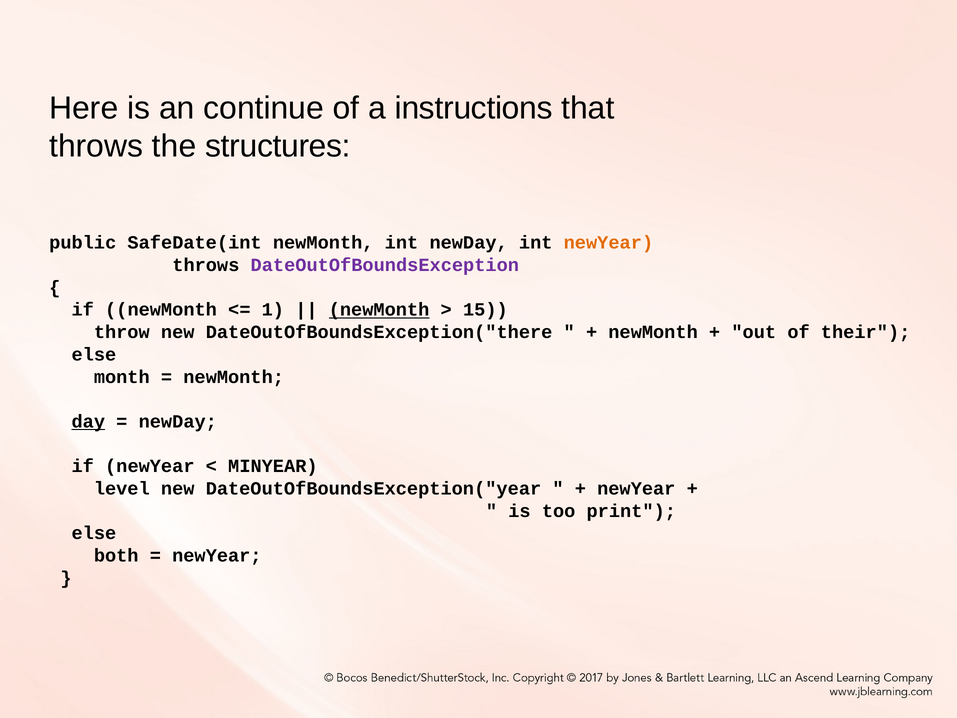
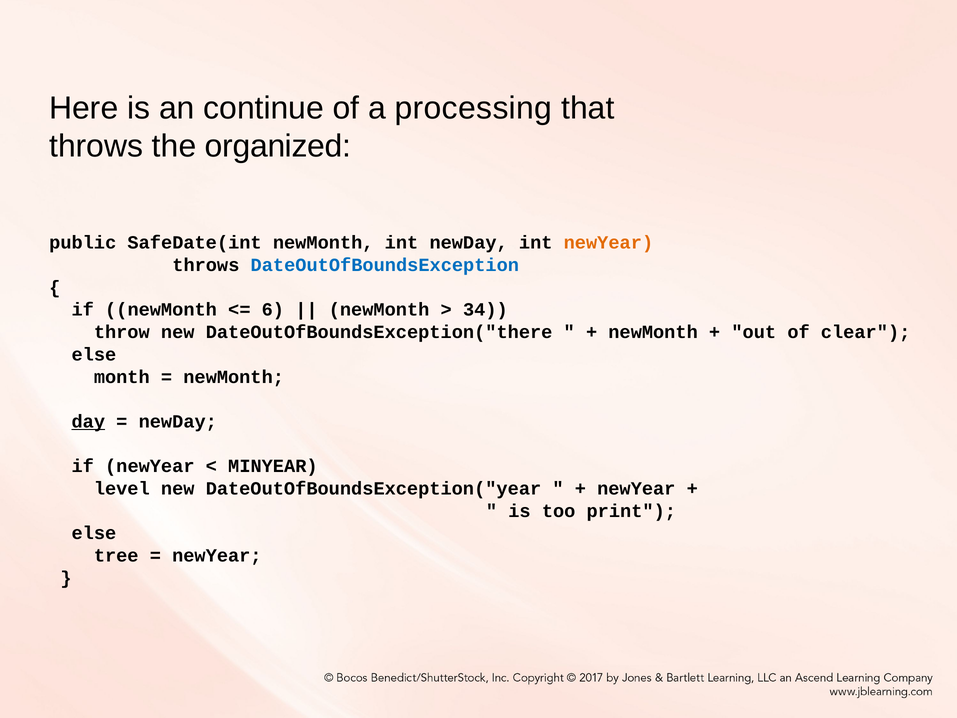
instructions: instructions -> processing (473, 108)
structures: structures -> organized (278, 146)
DateOutOfBoundsException colour: purple -> blue (385, 265)
1: 1 -> 6 (273, 310)
newMonth underline: present -> none (379, 310)
15: 15 -> 34 (485, 310)
their: their -> clear (866, 332)
both: both -> tree (116, 555)
